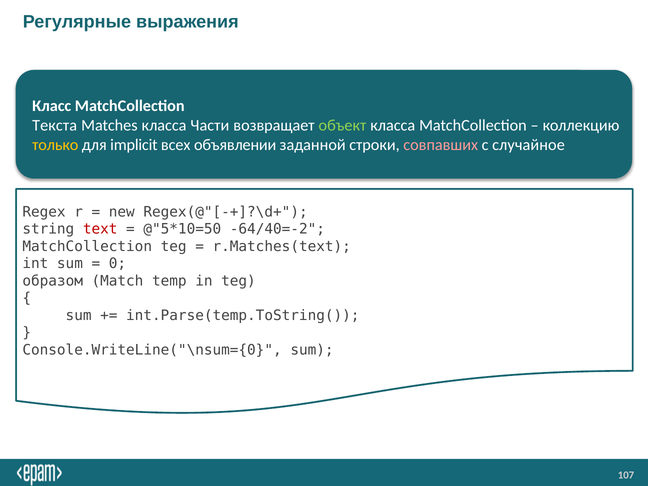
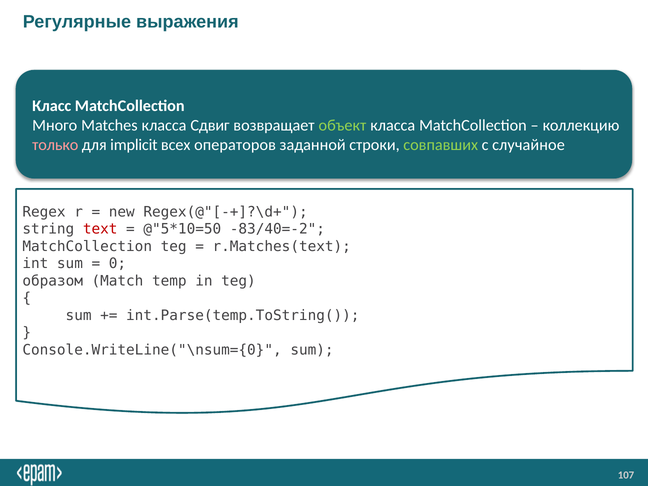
Текста: Текста -> Много (55, 125)
Части: Части -> Сдвиг (210, 125)
только colour: yellow -> pink (55, 145)
объявлении: объявлении -> операторов (235, 145)
совпавших colour: pink -> light green (441, 145)
-64/40=-2: -64/40=-2 -> -83/40=-2 (277, 229)
